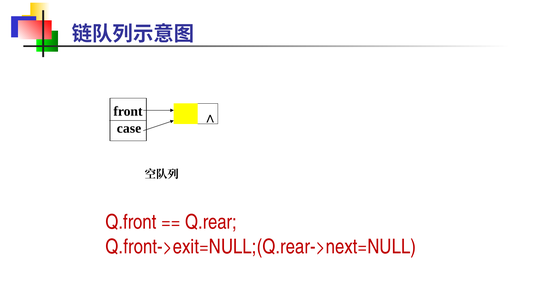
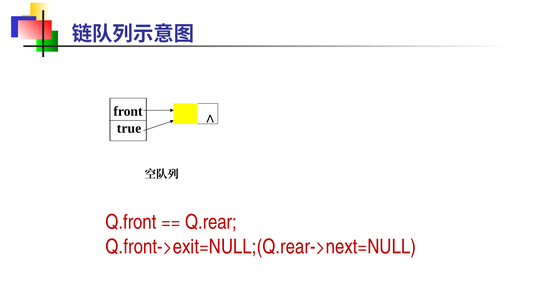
case: case -> true (129, 128)
